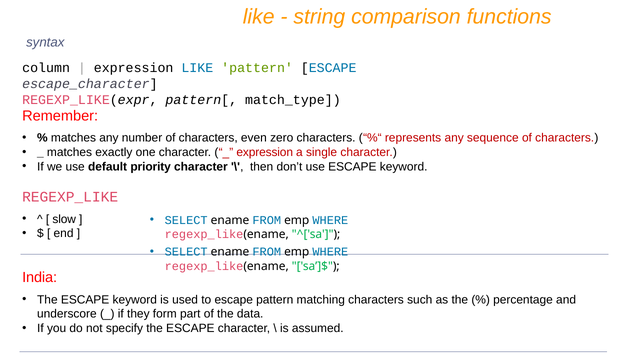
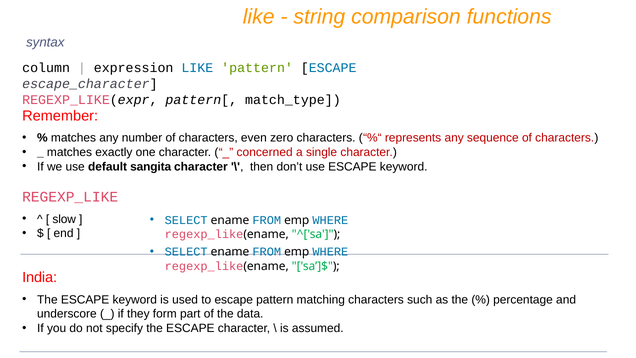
expression: expression -> concerned (265, 152)
priority: priority -> sangita (151, 167)
